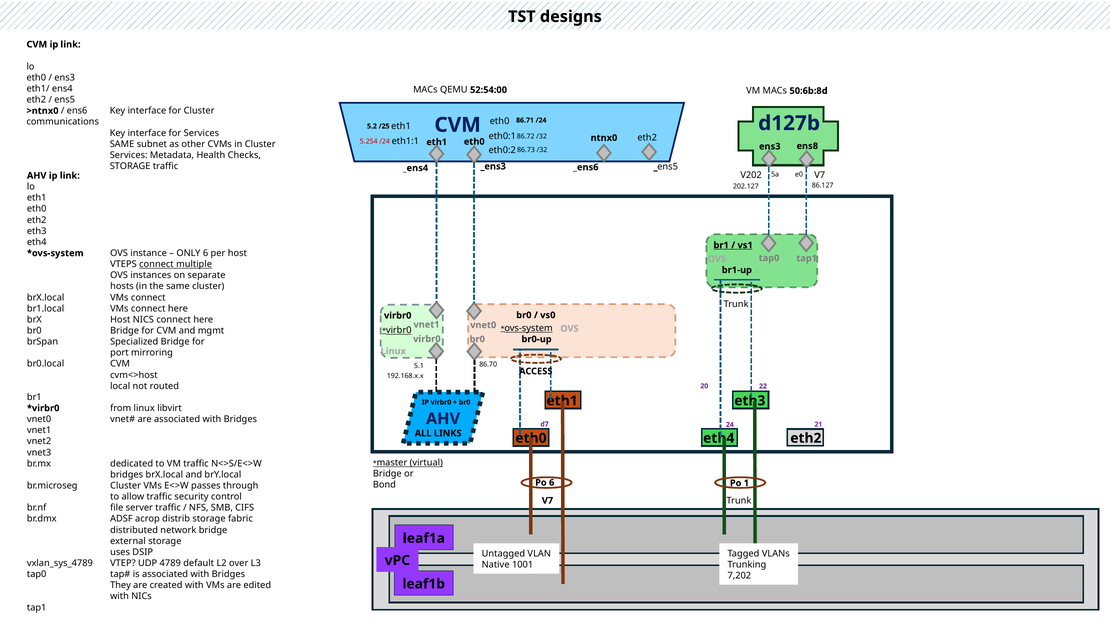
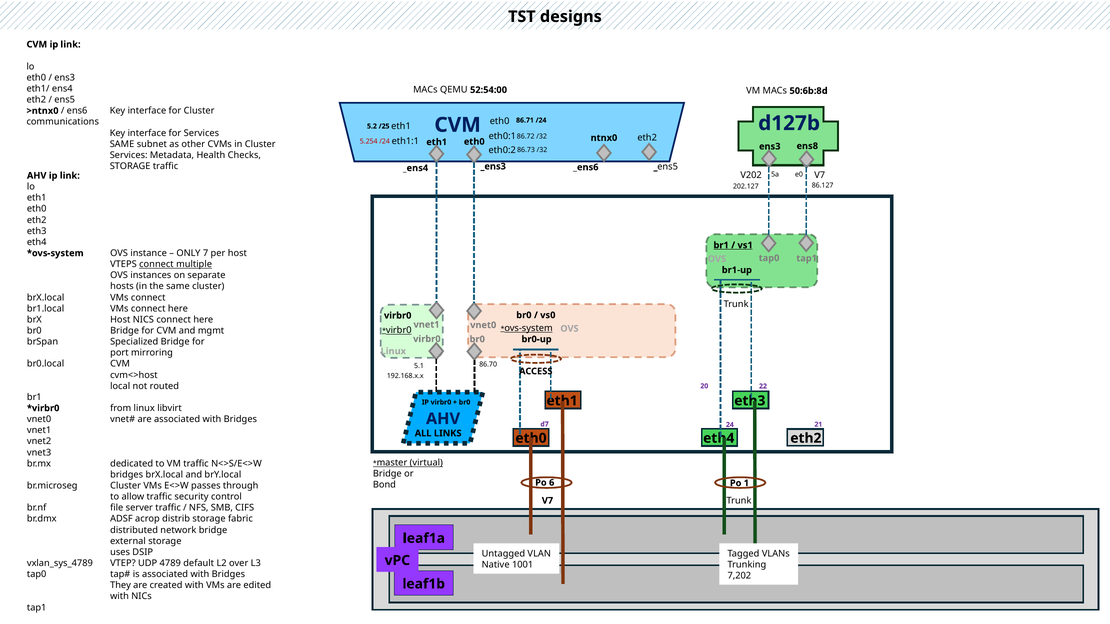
ONLY 6: 6 -> 7 (206, 253)
